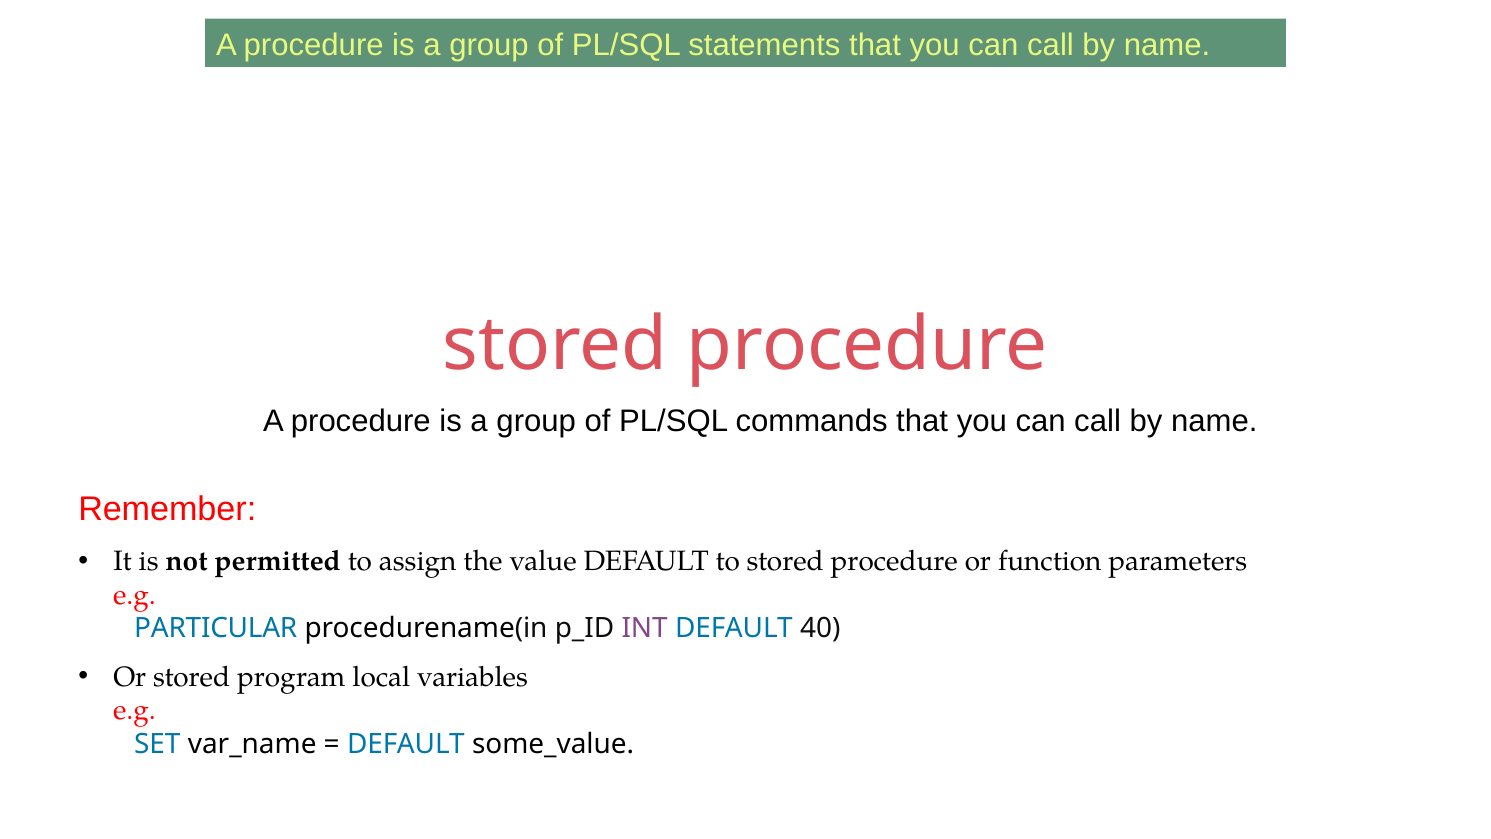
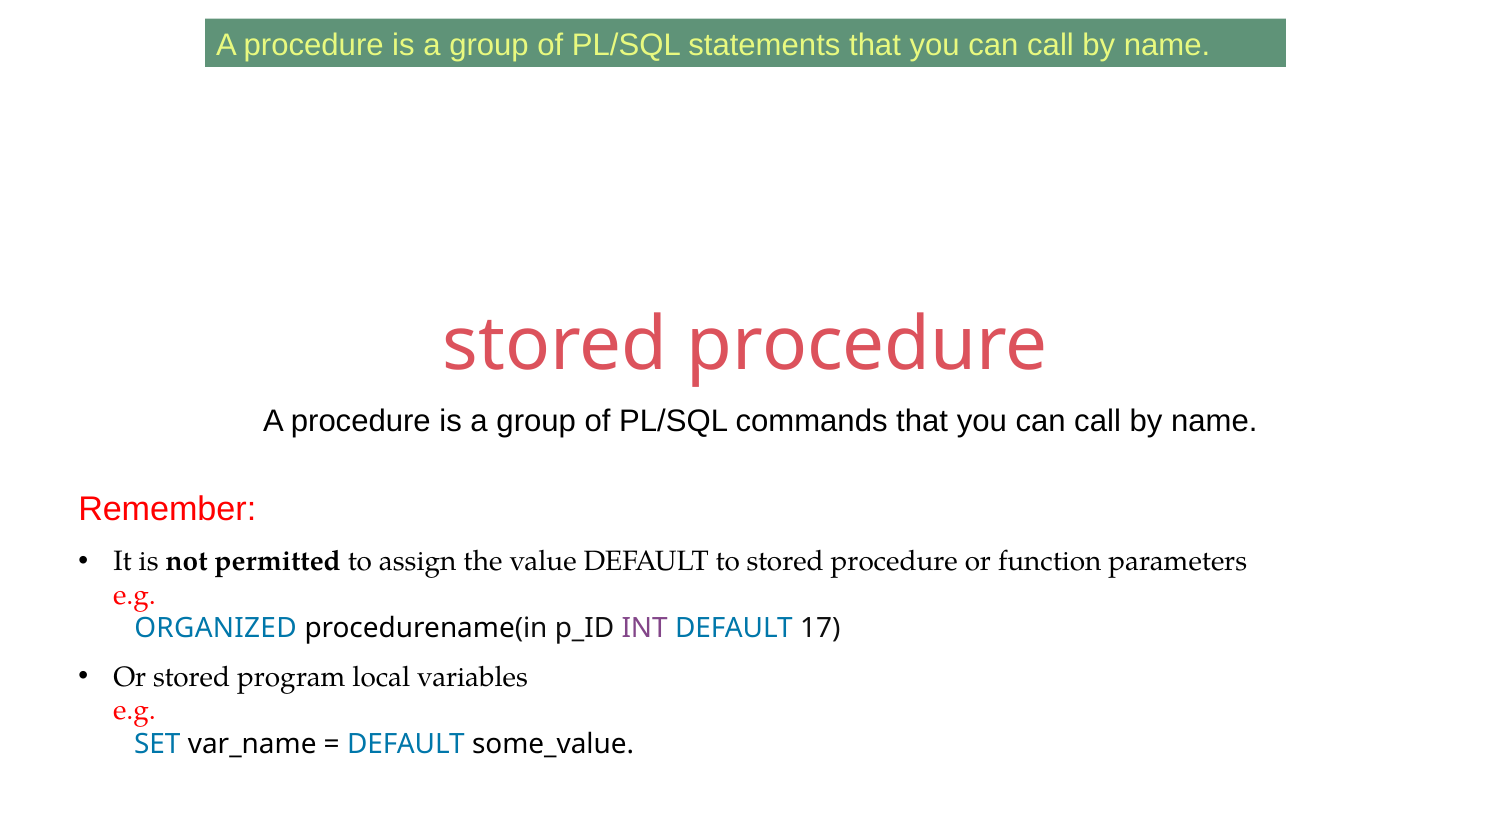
PARTICULAR: PARTICULAR -> ORGANIZED (216, 628)
40: 40 -> 17 (820, 628)
